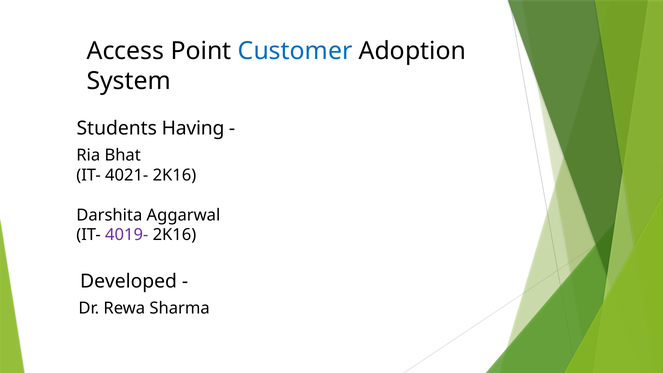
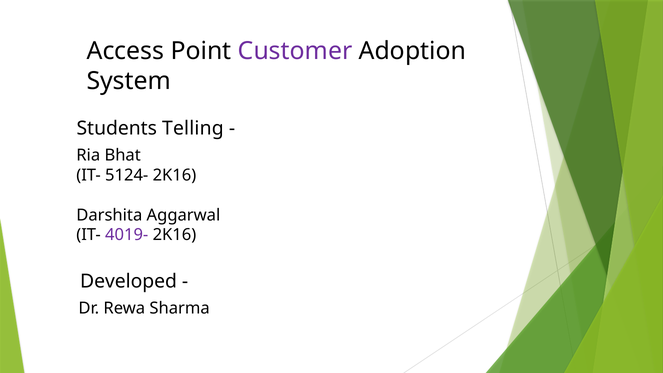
Customer colour: blue -> purple (295, 51)
Having: Having -> Telling (193, 128)
4021-: 4021- -> 5124- (127, 175)
